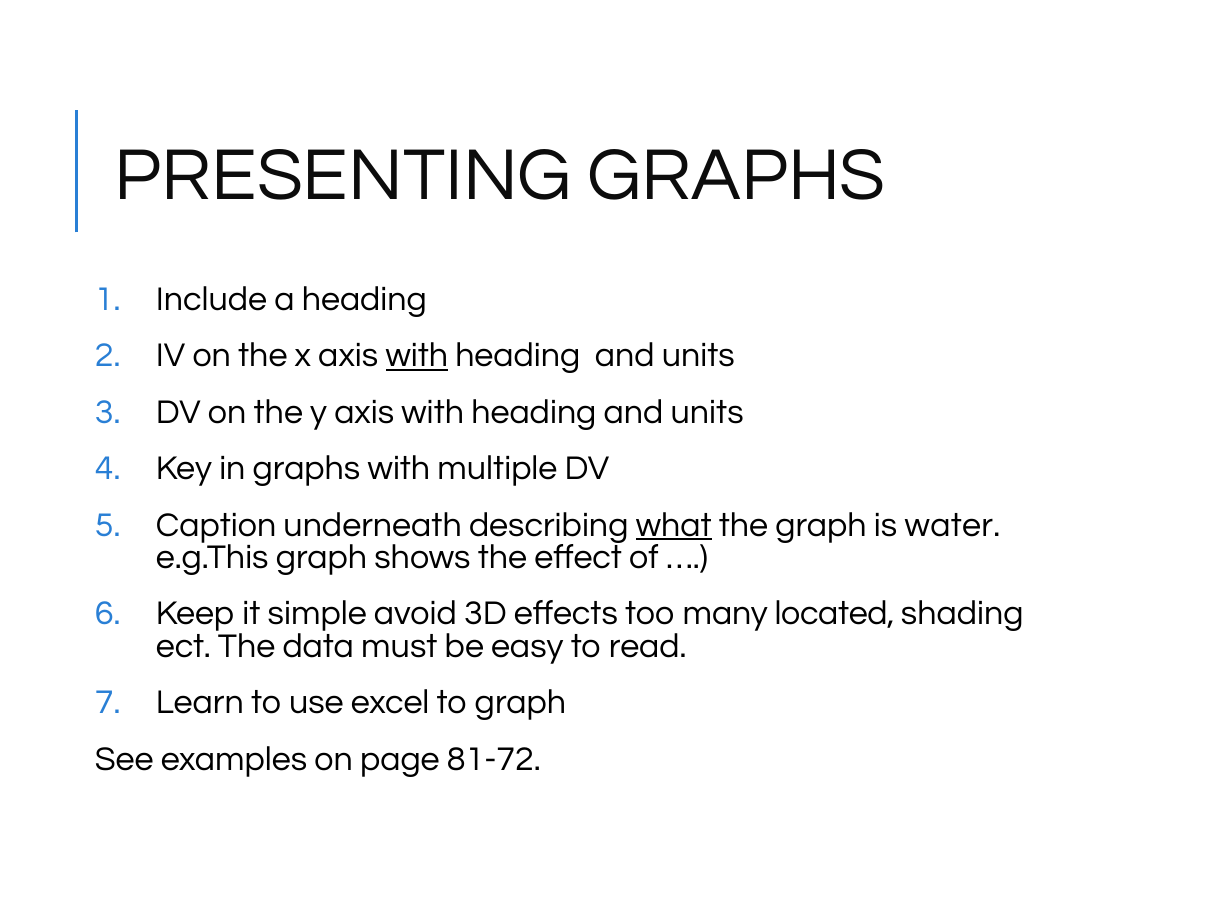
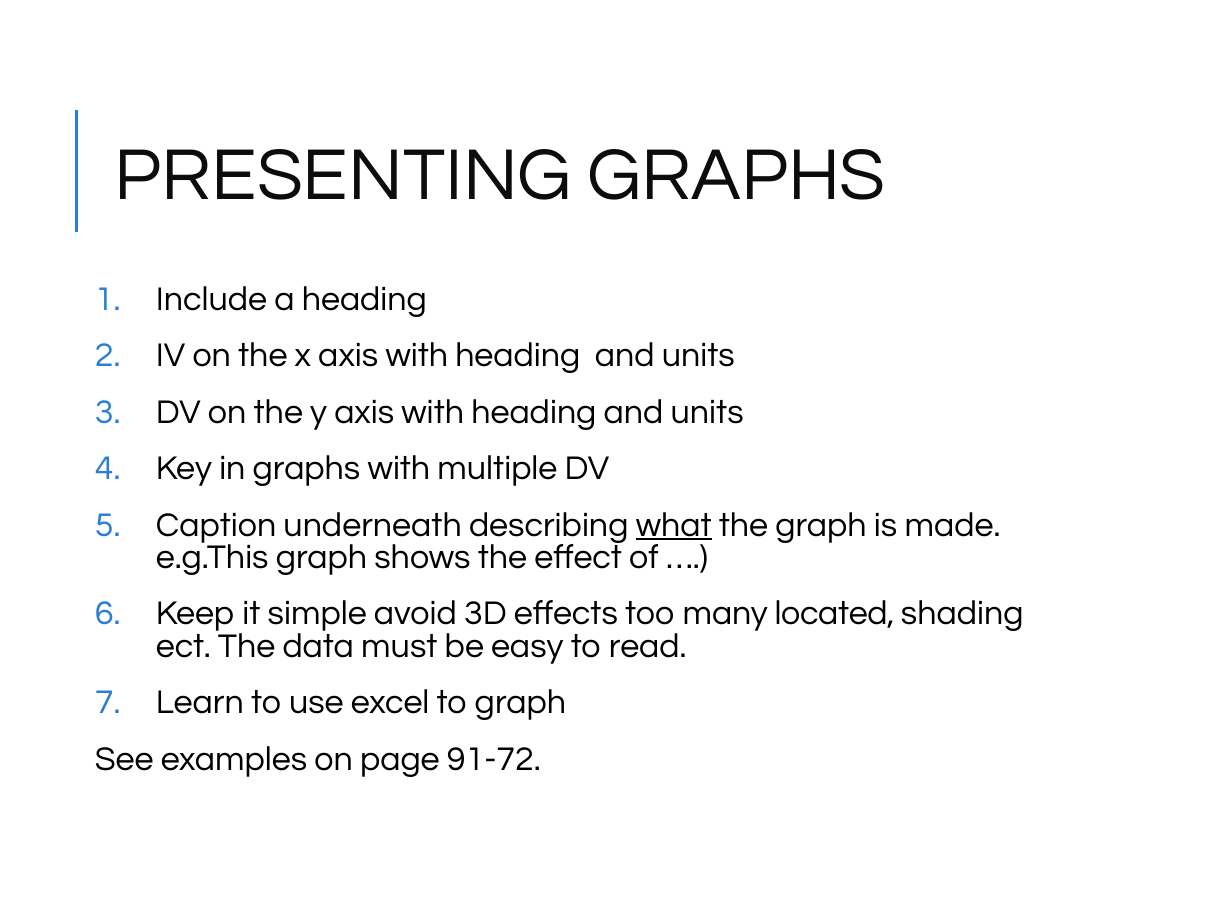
with underline: present -> none (417, 356)
water: water -> made (953, 525)
81-72: 81-72 -> 91-72 (494, 760)
